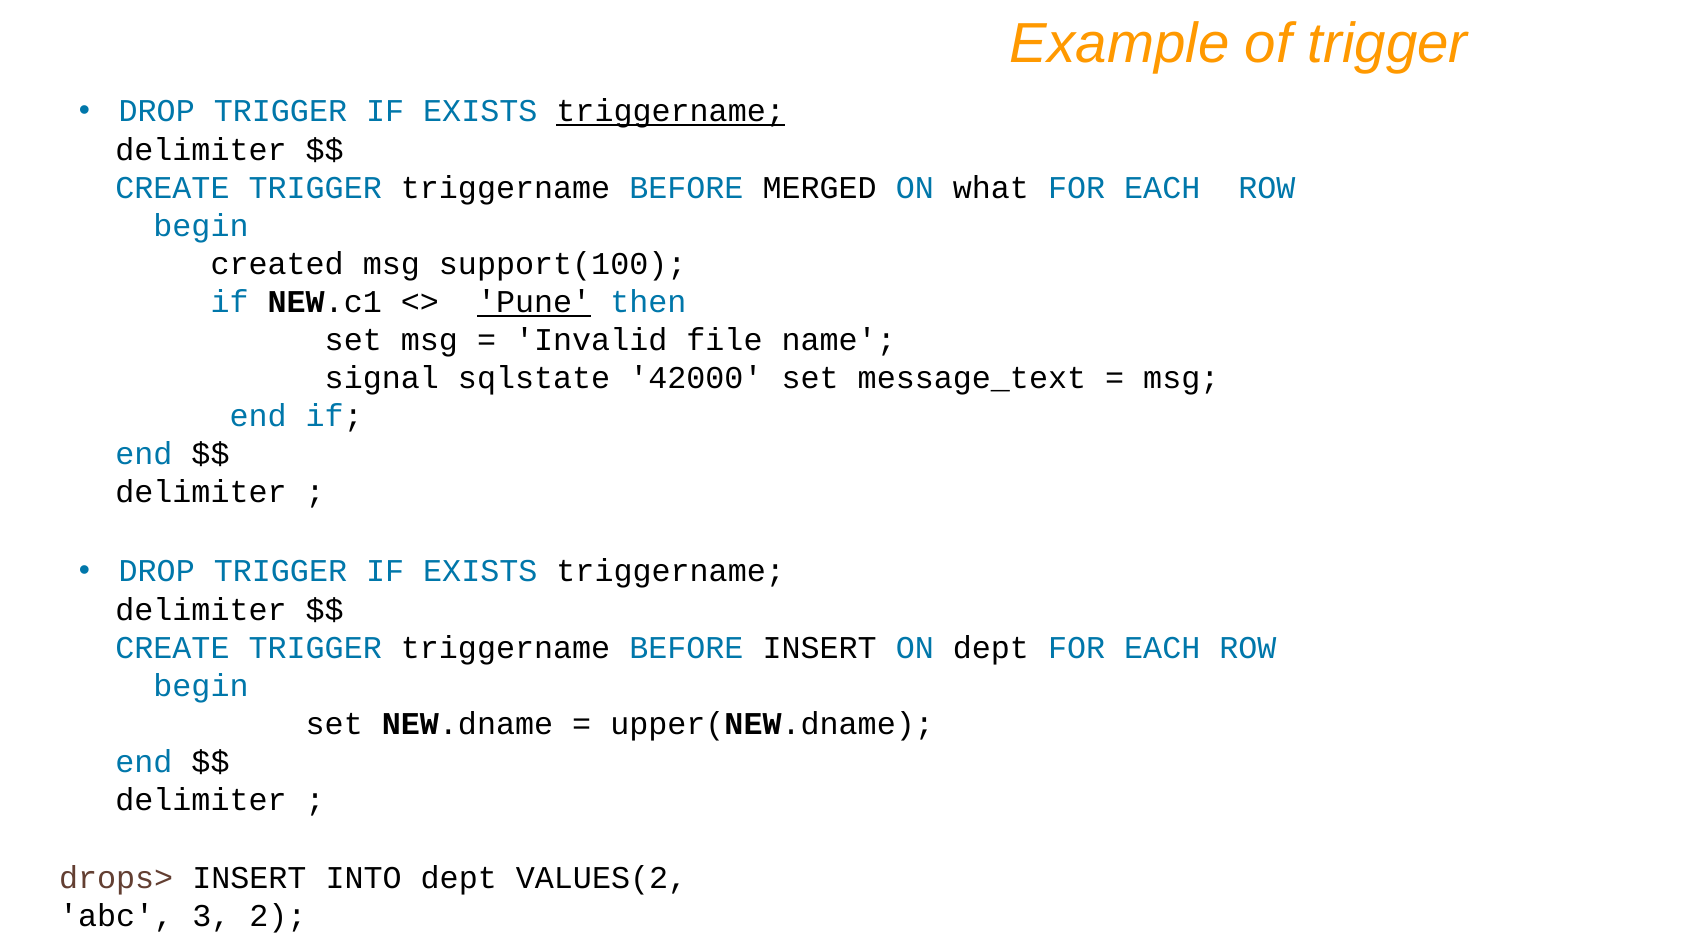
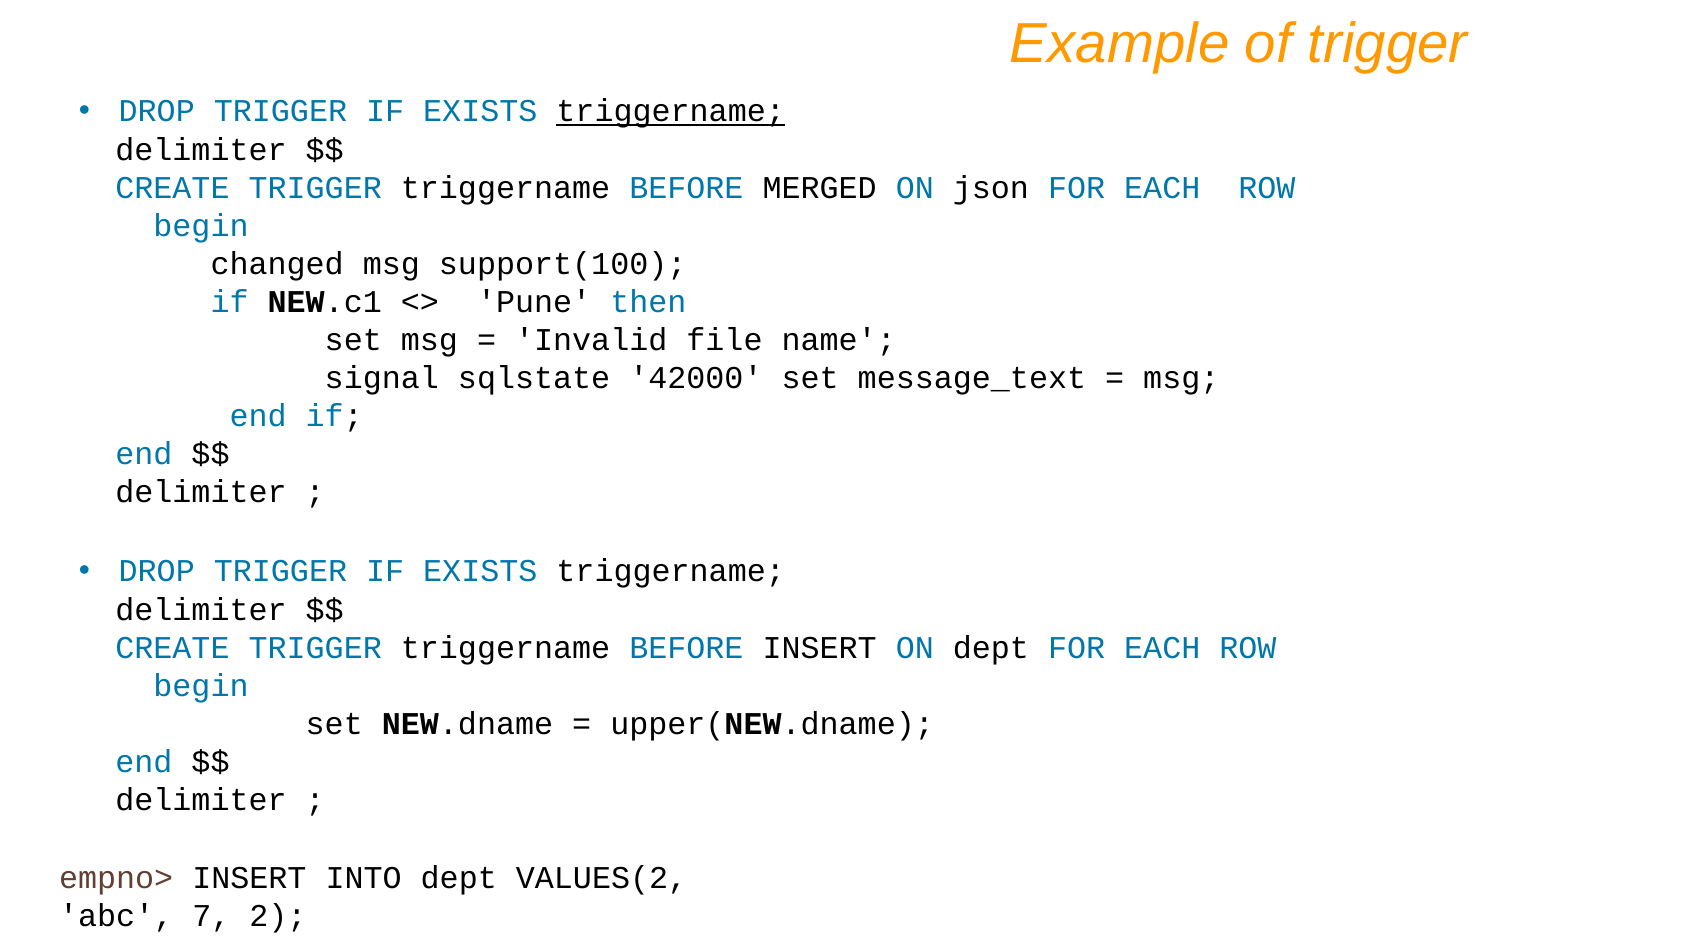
what: what -> json (991, 188)
created: created -> changed (277, 264)
Pune underline: present -> none (534, 302)
drops>: drops> -> empno> (116, 877)
3: 3 -> 7 (211, 915)
